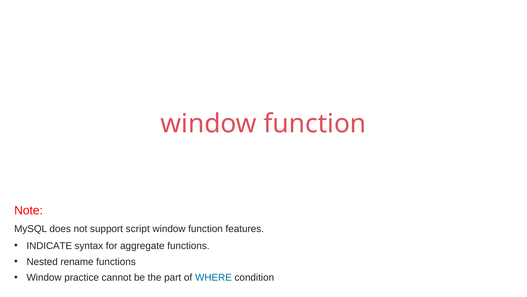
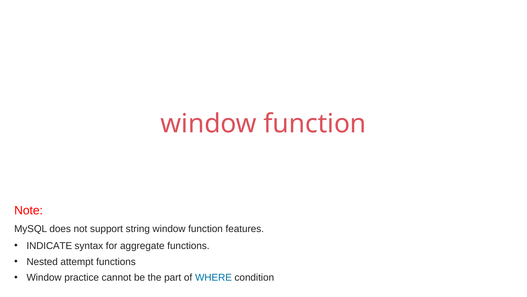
script: script -> string (138, 228)
rename: rename -> attempt (77, 261)
